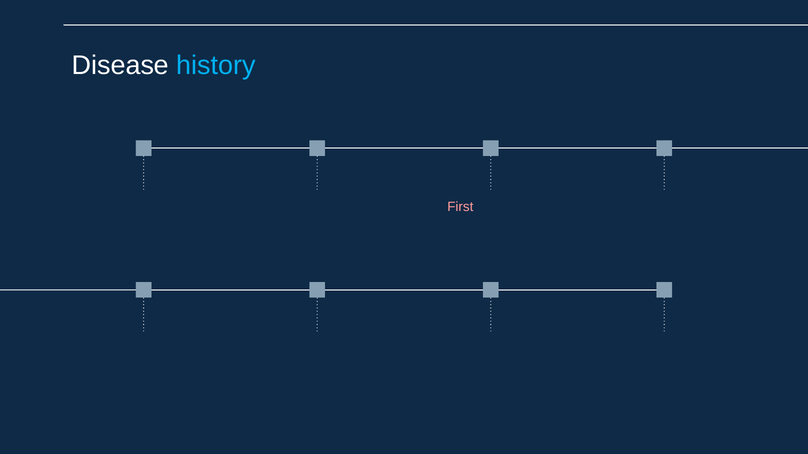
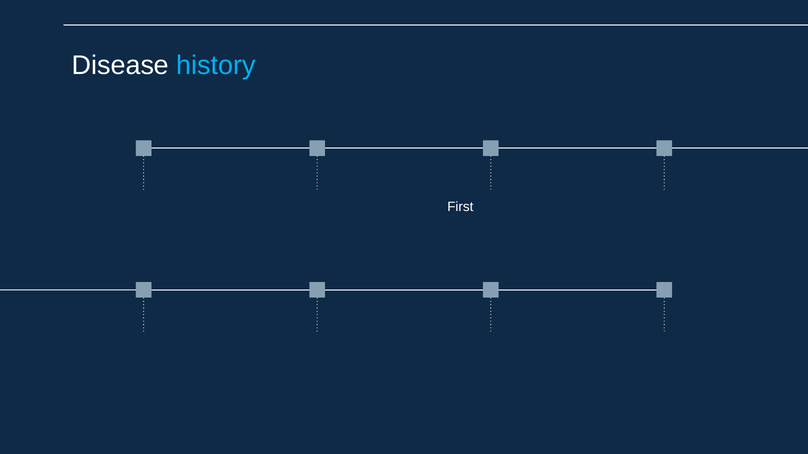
First colour: pink -> white (460, 207)
